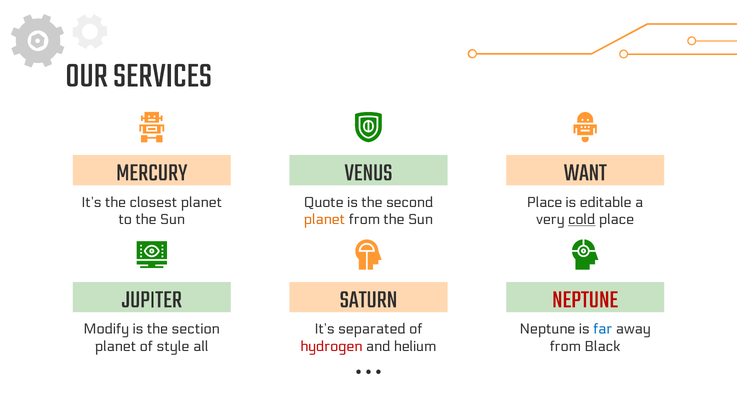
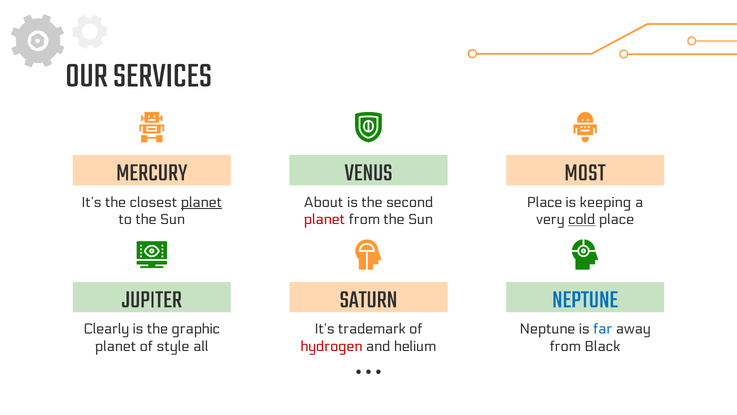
WANT: WANT -> MOST (585, 172)
planet underline: none -> present (201, 202)
Quote: Quote -> About (324, 202)
editable: editable -> keeping (606, 202)
planet colour: orange -> red (324, 219)
NEPTUNE colour: red -> blue (585, 299)
Modify: Modify -> Clearly (106, 329)
section: section -> graphic (196, 329)
separated: separated -> trademark (372, 329)
